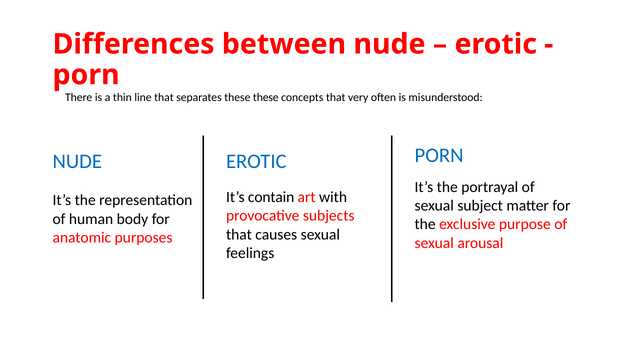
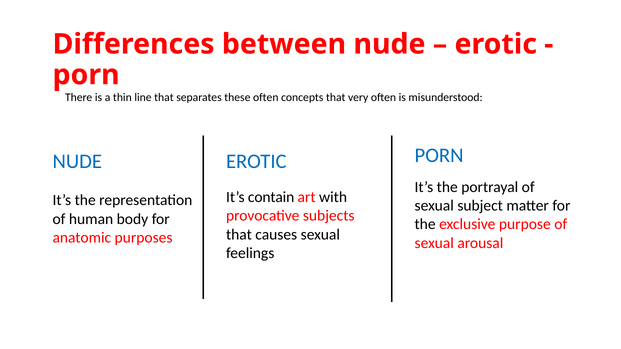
these these: these -> often (266, 97)
